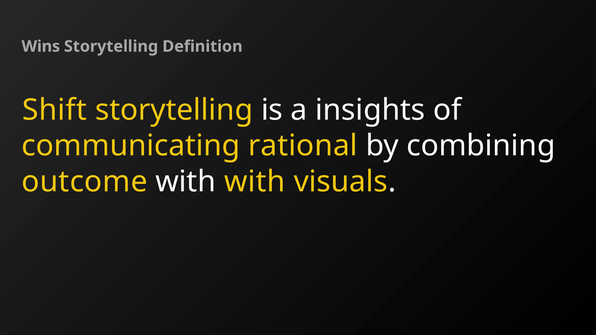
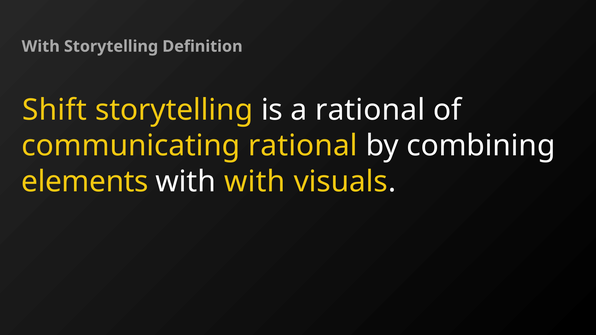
Wins: Wins -> With (41, 46)
a insights: insights -> rational (370, 110)
outcome: outcome -> elements (85, 182)
